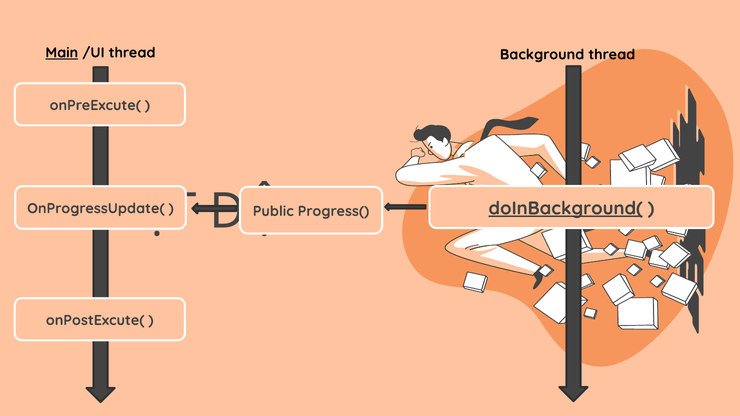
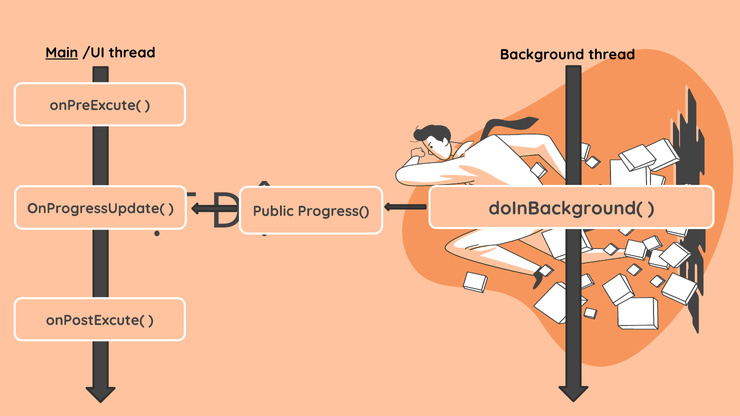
doInBackground( underline: present -> none (566, 208)
